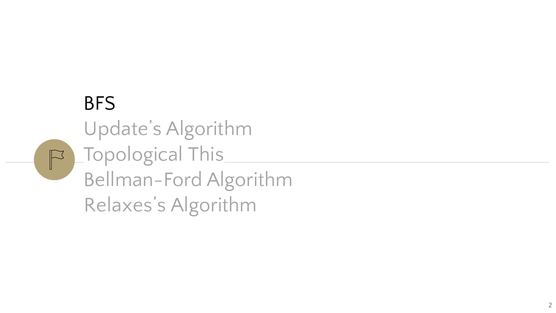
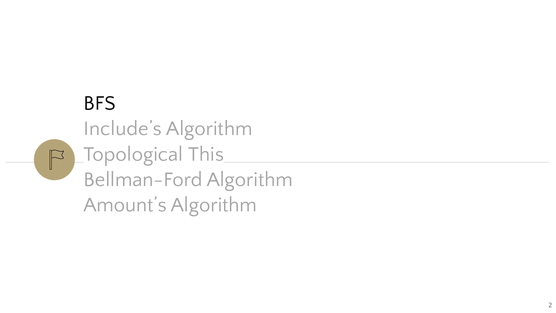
Update’s: Update’s -> Include’s (123, 129)
Relaxes’s: Relaxes’s -> Amount’s (125, 205)
